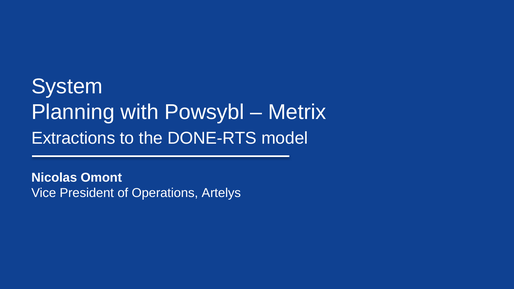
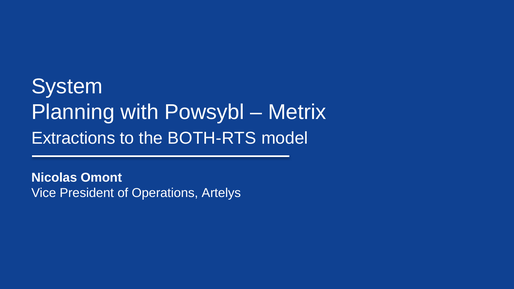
DONE-RTS: DONE-RTS -> BOTH-RTS (212, 138)
